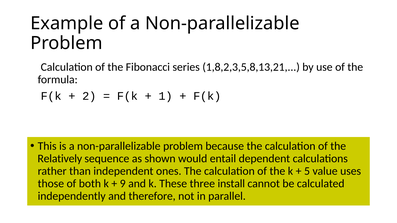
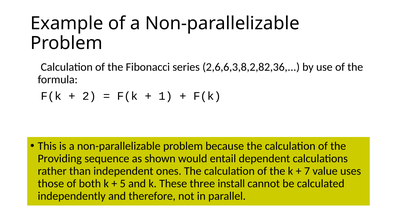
1,8,2,3,5,8,13,21: 1,8,2,3,5,8,13,21 -> 2,6,6,3,8,2,82,36 (251, 67)
Relatively: Relatively -> Providing (60, 159)
5: 5 -> 7 (307, 171)
9: 9 -> 5 (123, 184)
